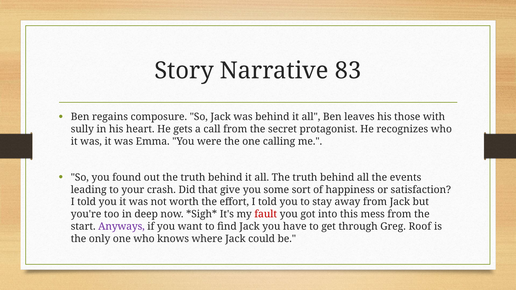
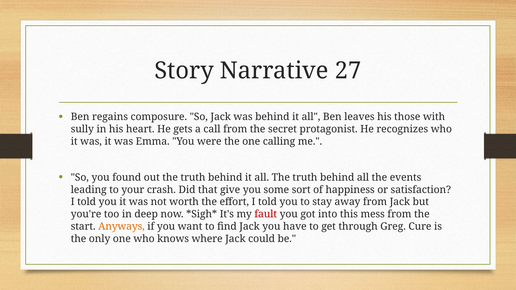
83: 83 -> 27 (348, 71)
Anyways colour: purple -> orange (121, 227)
Roof: Roof -> Cure (420, 227)
